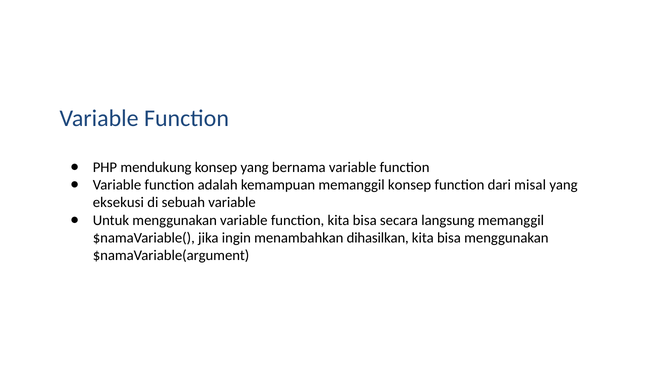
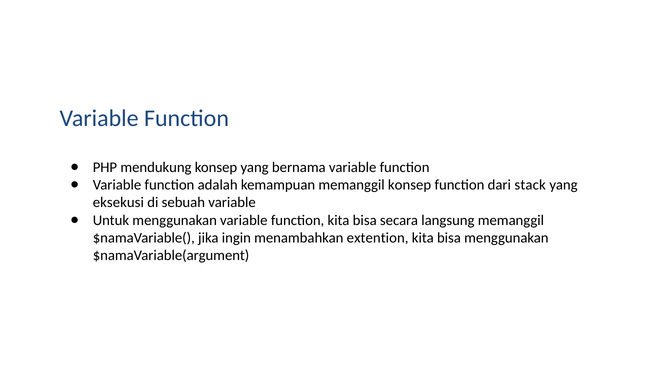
misal: misal -> stack (530, 185)
dihasilkan: dihasilkan -> extention (378, 238)
